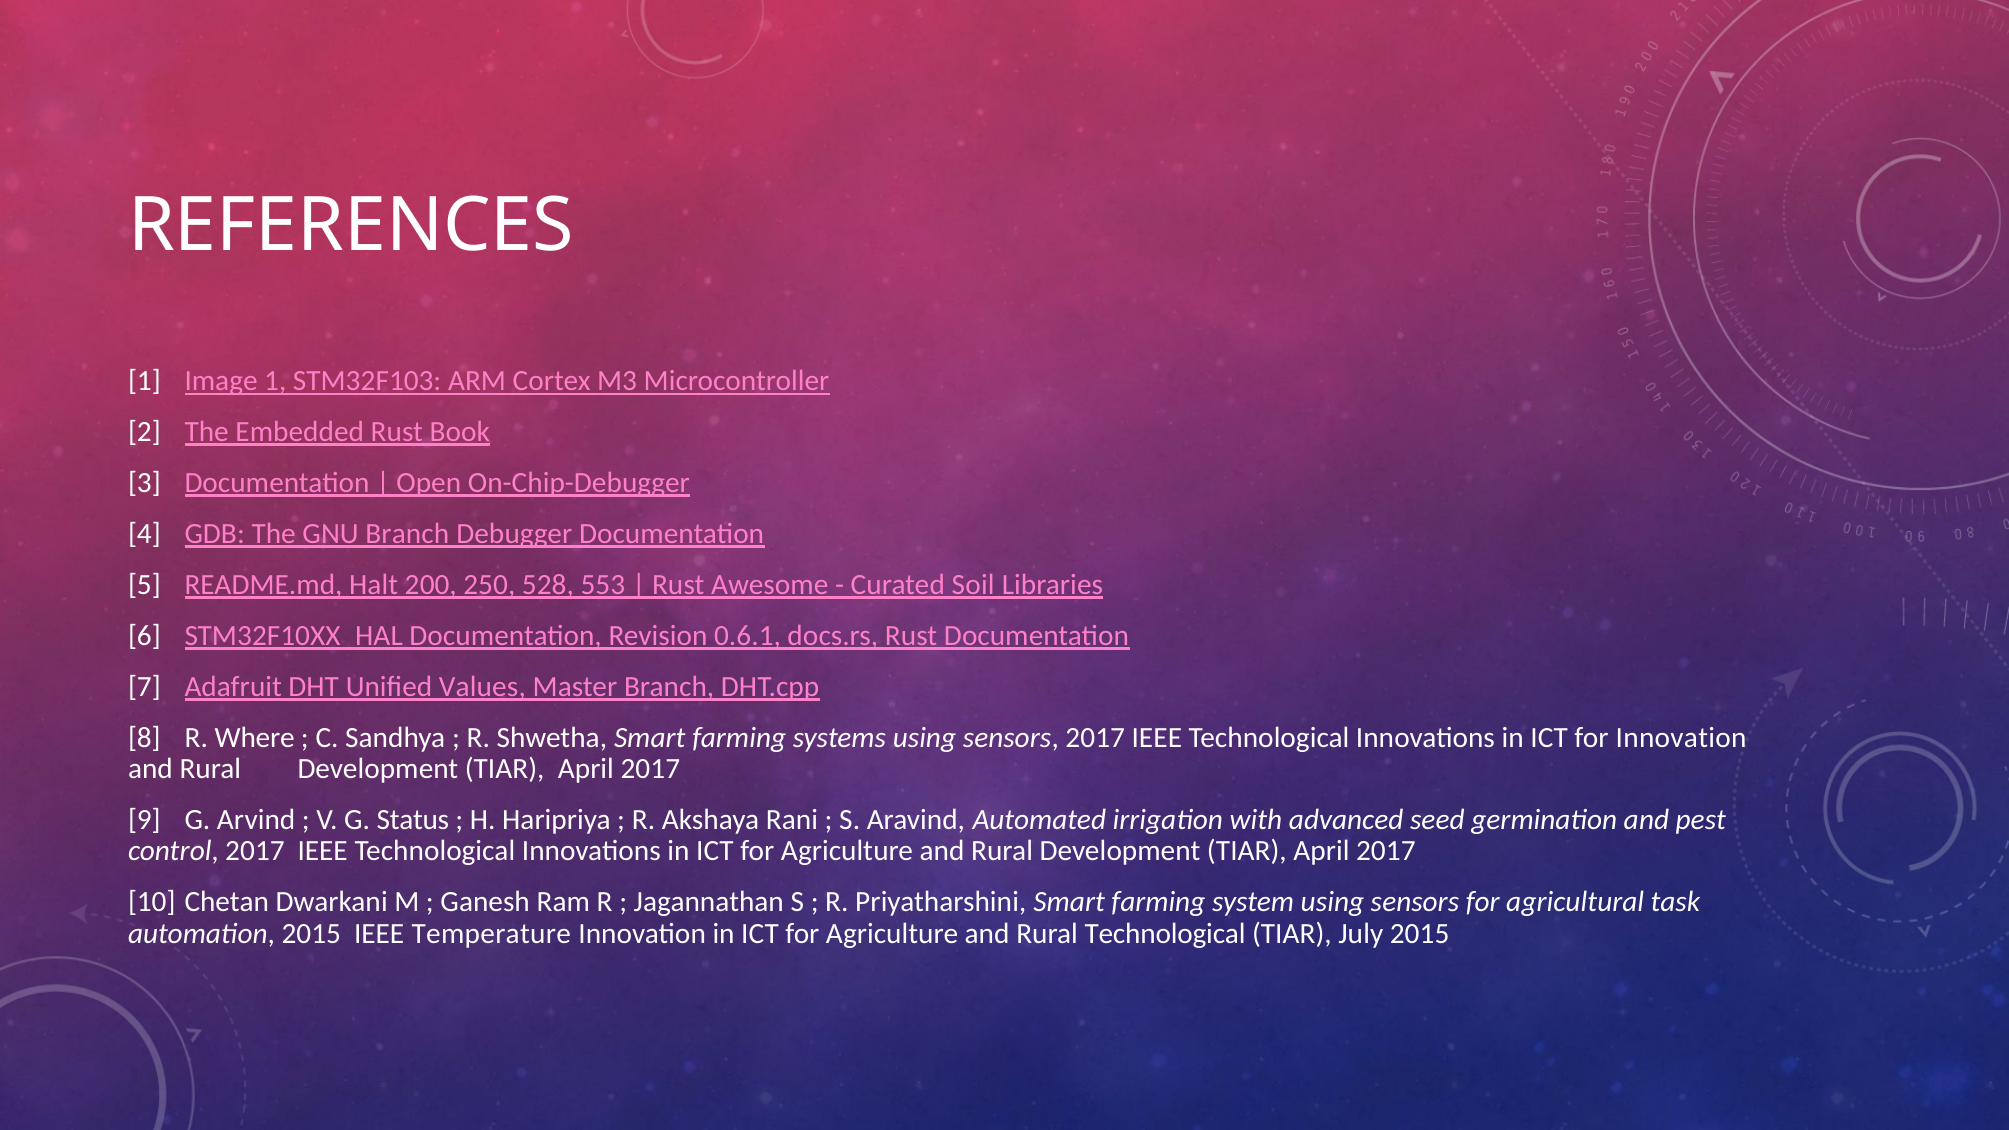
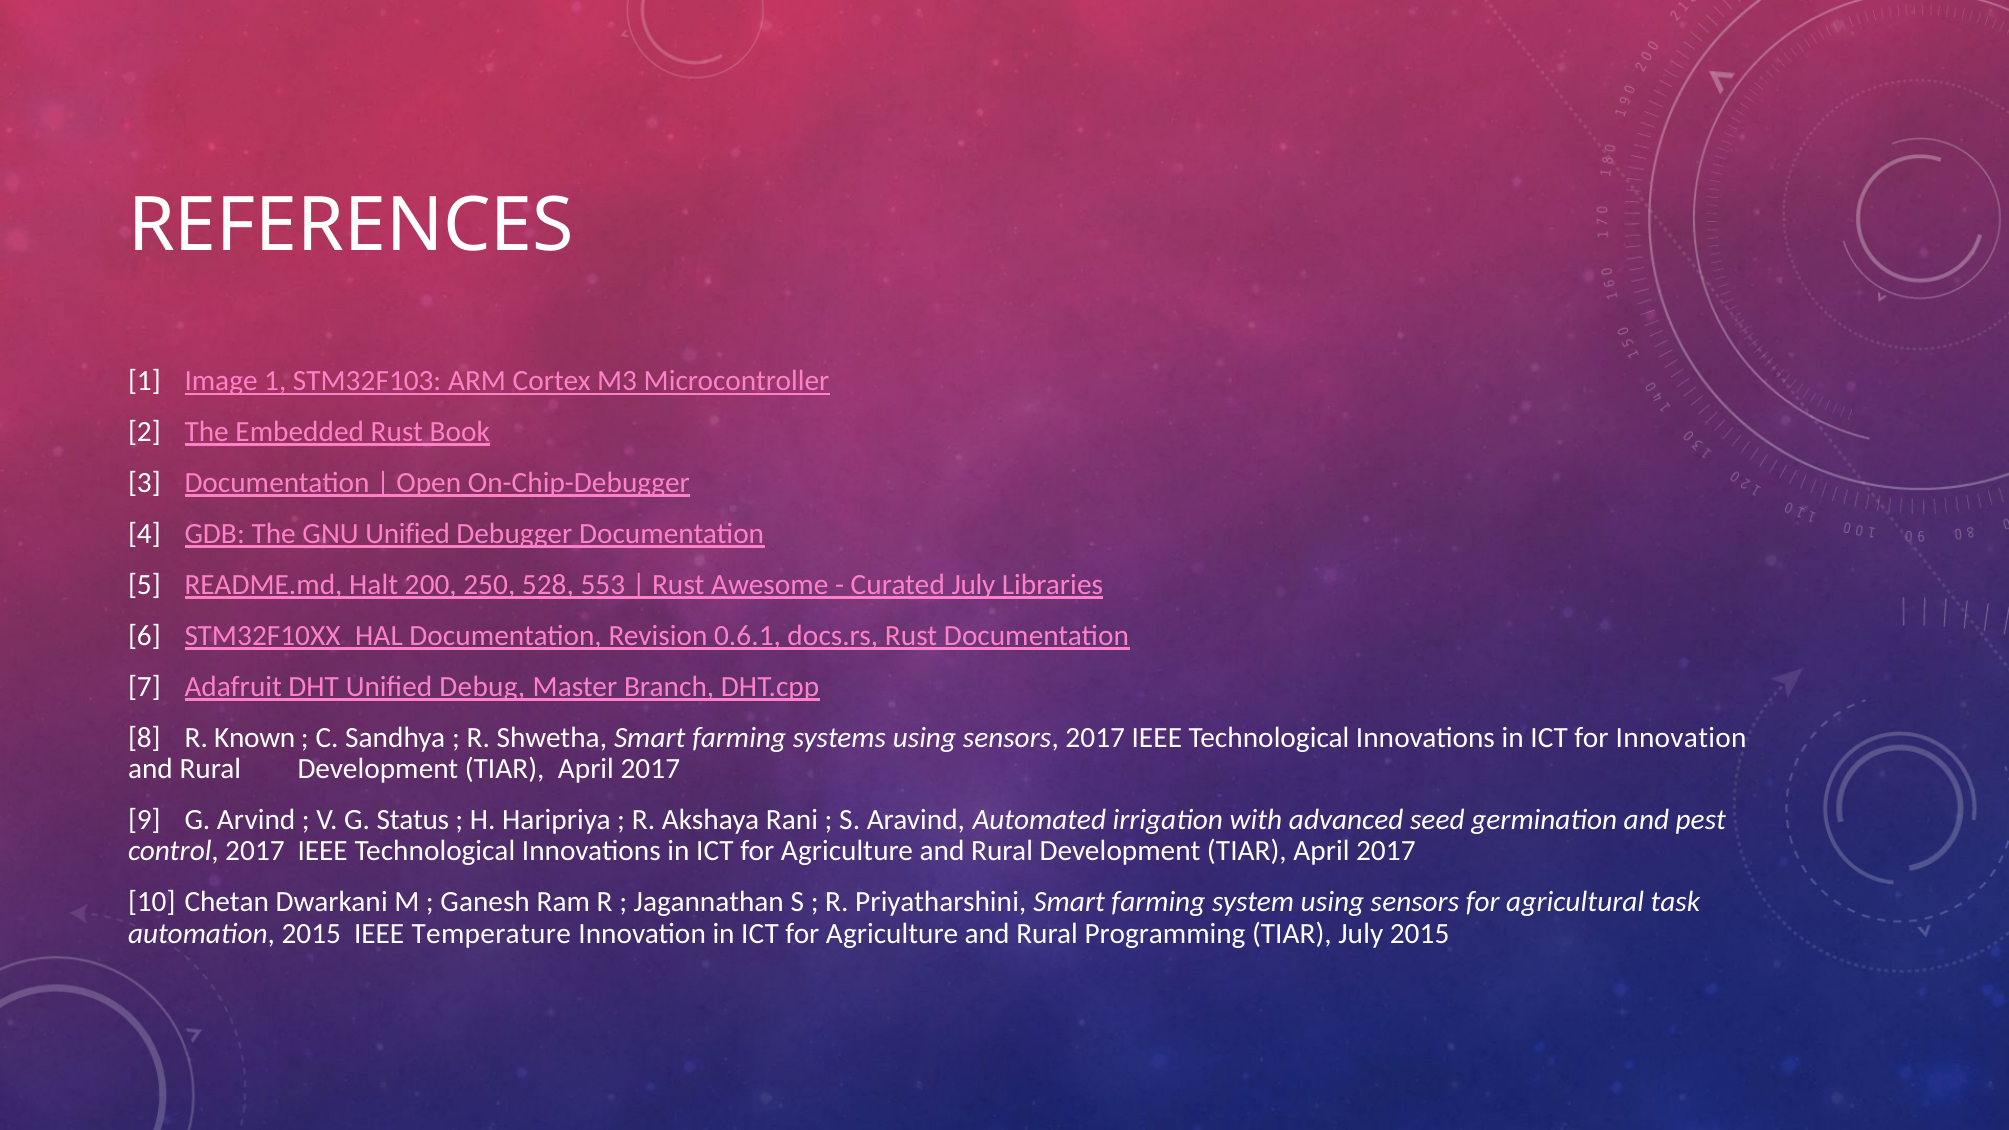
GNU Branch: Branch -> Unified (408, 534)
Curated Soil: Soil -> July (973, 585)
Values: Values -> Debug (482, 687)
Where: Where -> Known (255, 737)
Rural Technological: Technological -> Programming (1165, 933)
